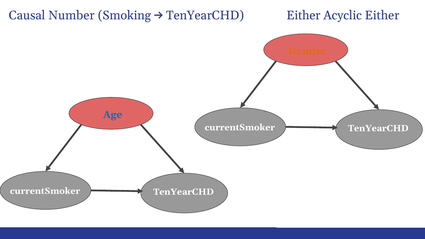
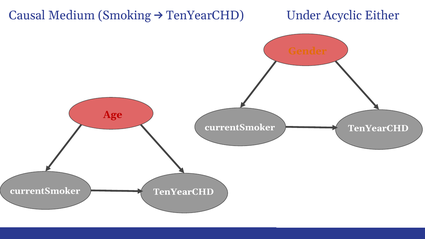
Number: Number -> Medium (72, 15)
TenYearCHD Either: Either -> Under (304, 15)
Age colour: blue -> red (113, 115)
